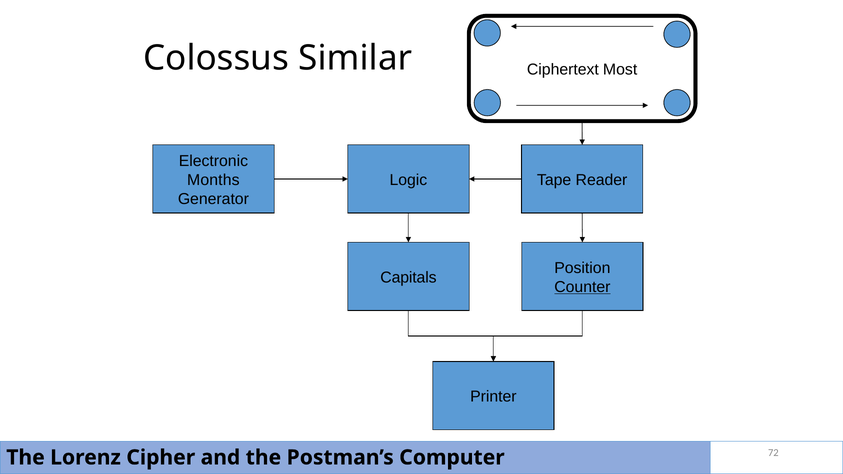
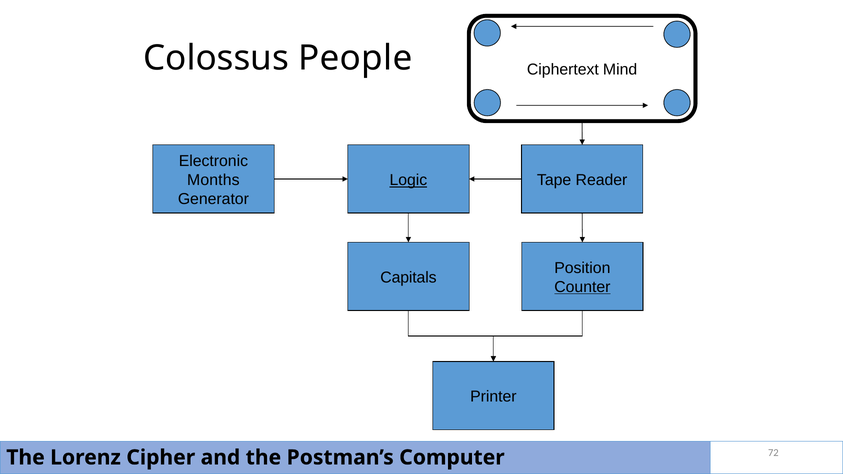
Similar: Similar -> People (355, 58)
Most: Most -> Mind (620, 70)
Logic underline: none -> present (408, 180)
